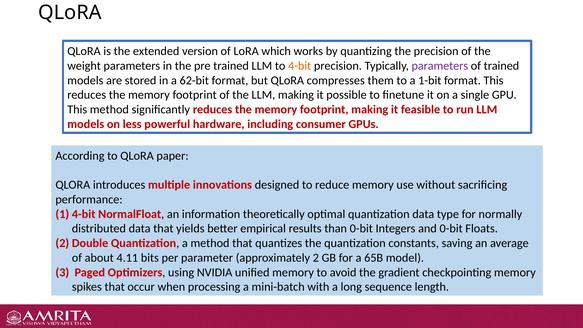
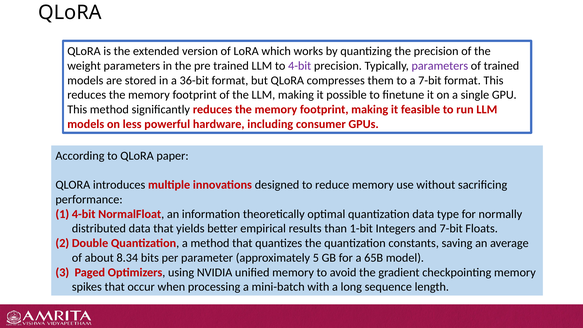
4-bit colour: orange -> purple (300, 66)
62-bit: 62-bit -> 36-bit (194, 80)
a 1-bit: 1-bit -> 7-bit (430, 80)
than 0-bit: 0-bit -> 1-bit (361, 229)
and 0-bit: 0-bit -> 7-bit (451, 229)
4.11: 4.11 -> 8.34 (127, 258)
2: 2 -> 5 (316, 258)
